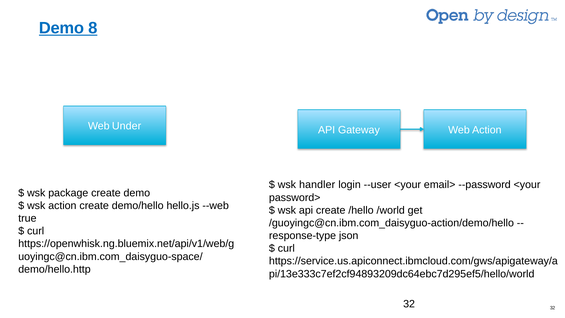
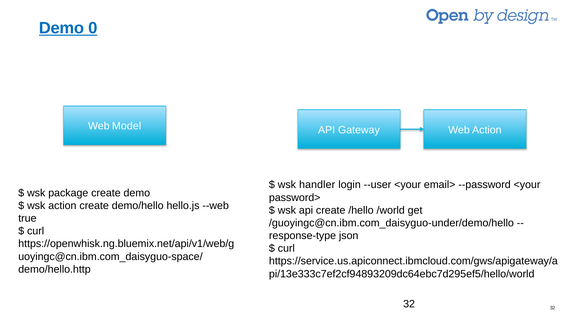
8: 8 -> 0 (93, 28)
Under: Under -> Model (127, 126)
/guoyingc@cn.ibm.com_daisyguo-action/demo/hello: /guoyingc@cn.ibm.com_daisyguo-action/demo/hello -> /guoyingc@cn.ibm.com_daisyguo-under/demo/hello (391, 223)
